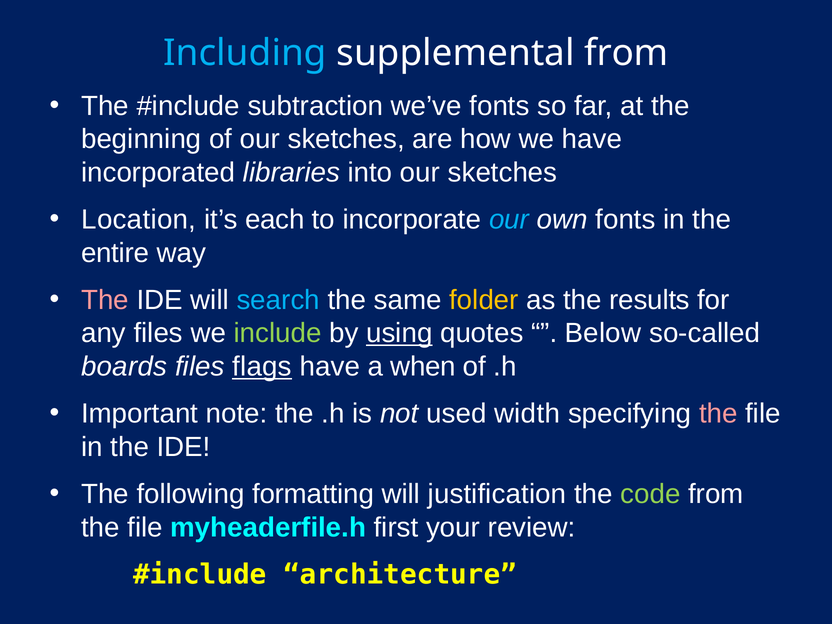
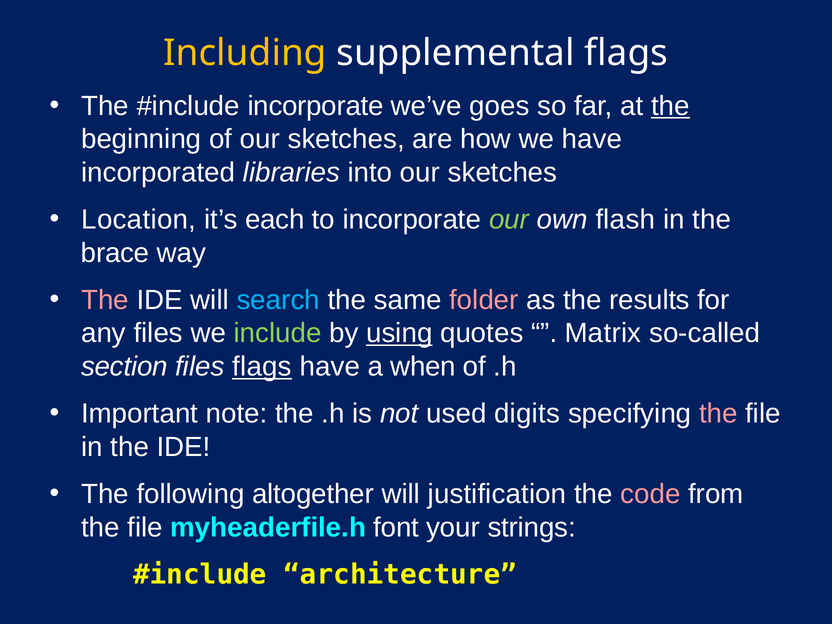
Including colour: light blue -> yellow (245, 53)
supplemental from: from -> flags (626, 53)
subtraction: subtraction -> incorporate (316, 106)
we’ve fonts: fonts -> goes (499, 106)
the underline: none -> present (671, 106)
our colour: light blue -> light green (509, 220)
own fonts: fonts -> flash (625, 220)
entire: entire -> brace (115, 253)
folder colour: yellow -> pink (484, 300)
Below: Below -> Matrix (603, 333)
boards: boards -> section (124, 367)
width: width -> digits (527, 414)
formatting: formatting -> altogether (313, 494)
code colour: light green -> pink (650, 494)
first: first -> font (396, 527)
review: review -> strings (532, 527)
